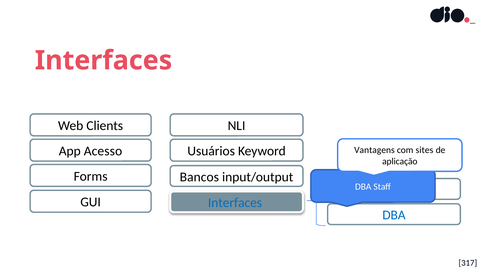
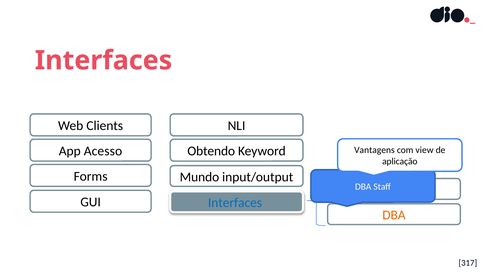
Usuários: Usuários -> Obtendo (211, 151)
sites: sites -> view (424, 150)
Bancos: Bancos -> Mundo (199, 176)
DBA colour: blue -> orange (394, 215)
